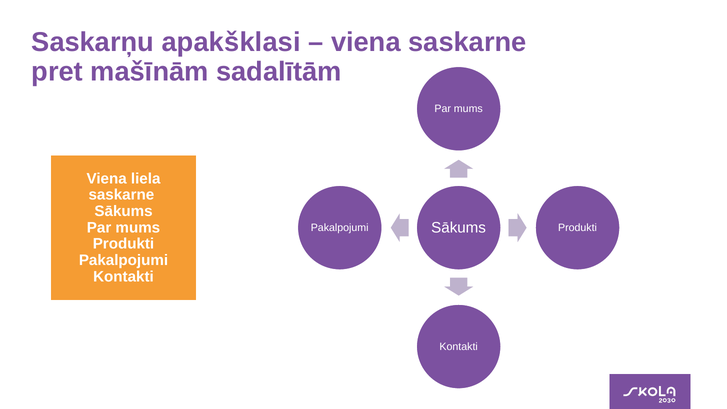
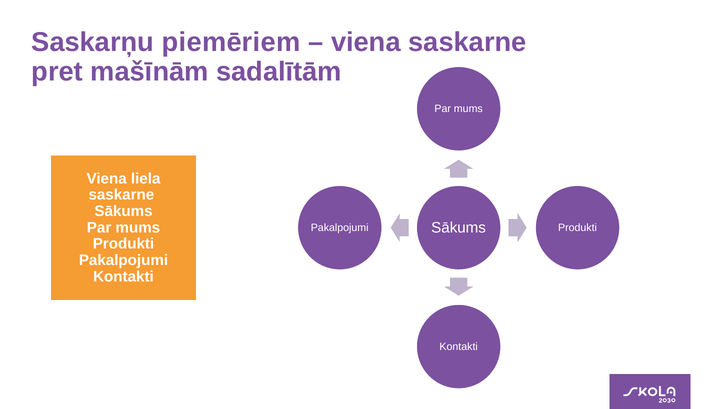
apakšklasi: apakšklasi -> piemēriem (231, 42)
